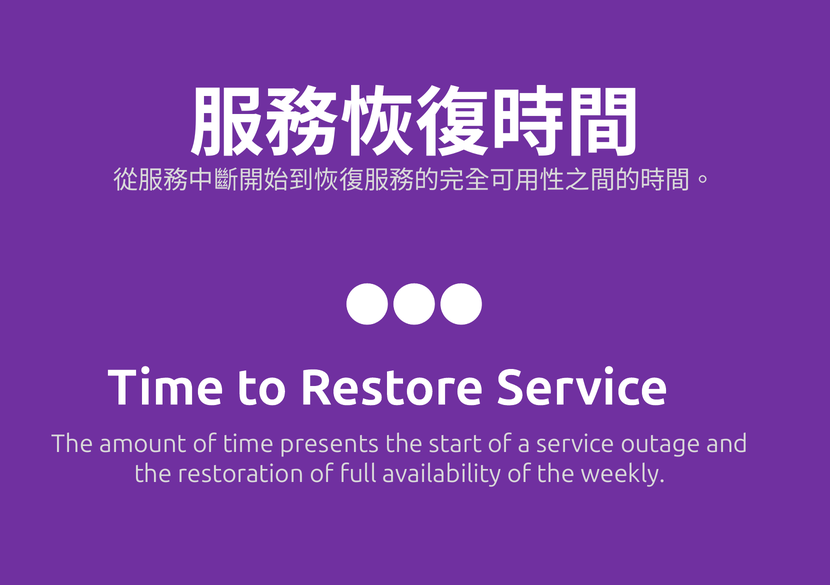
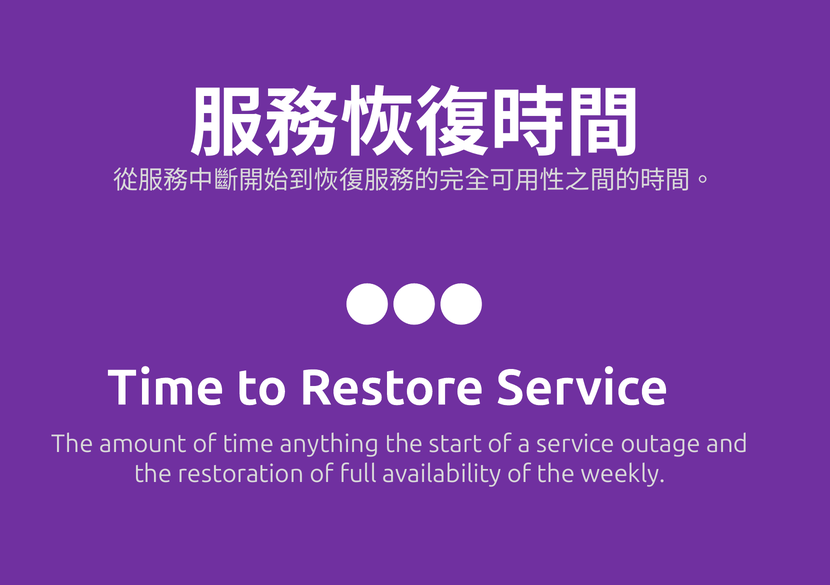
presents: presents -> anything (330, 444)
